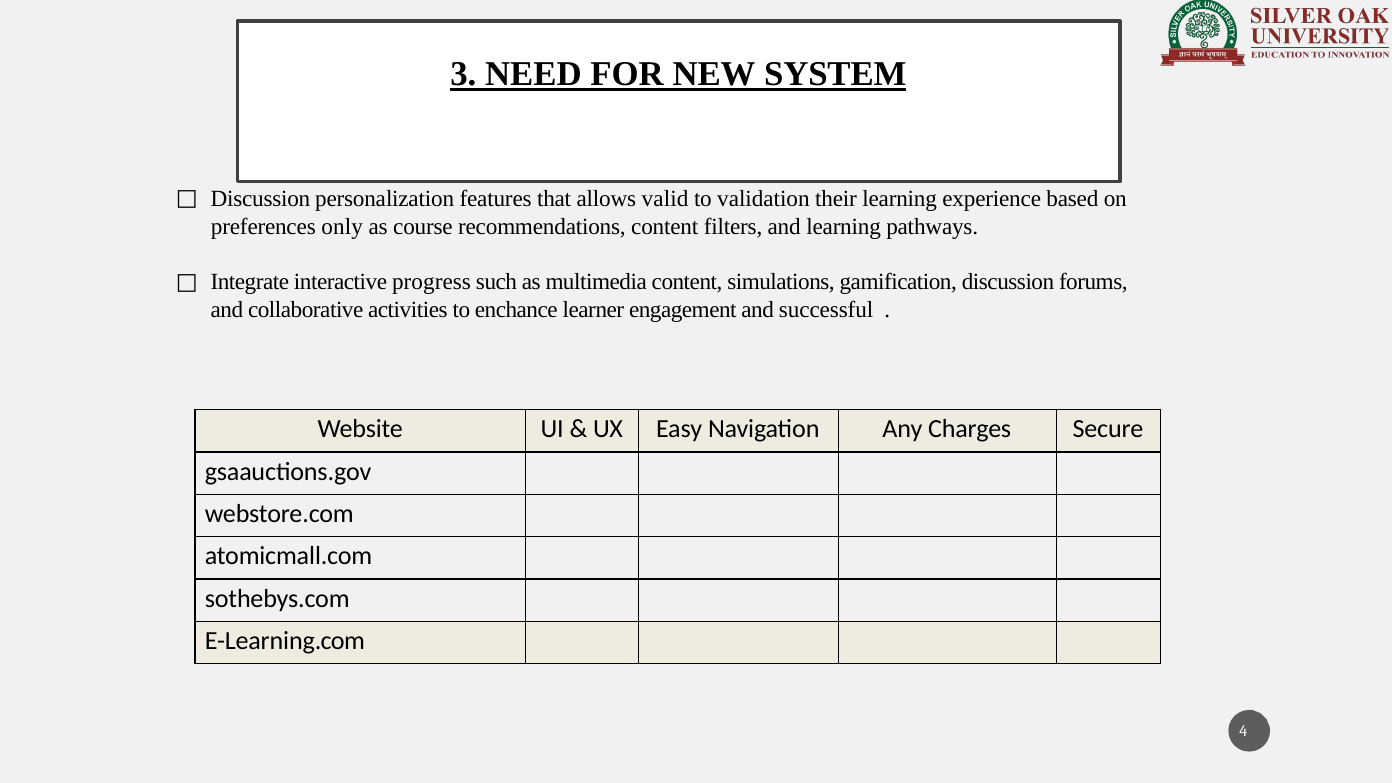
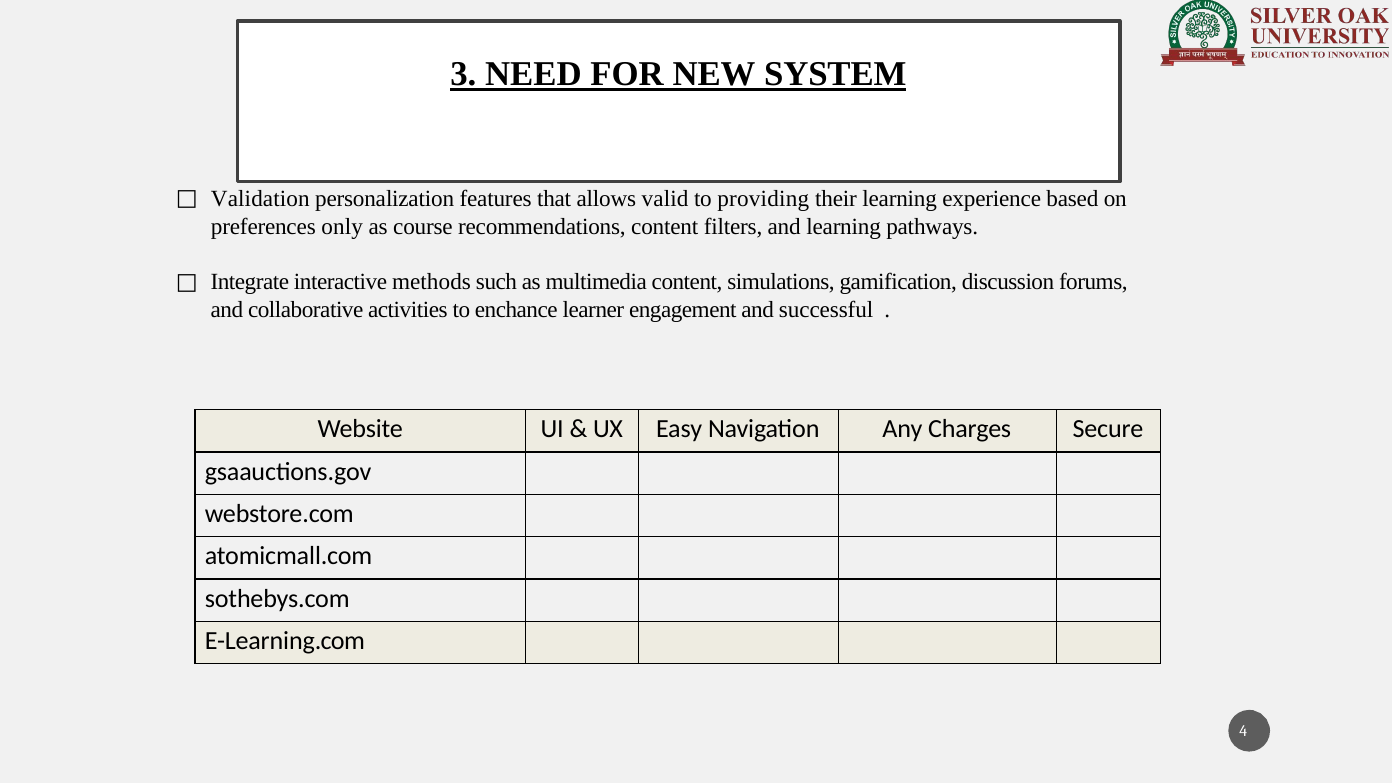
Discussion: Discussion -> Validation (260, 199)
validation: validation -> providing (763, 199)
progress: progress -> methods (432, 282)
